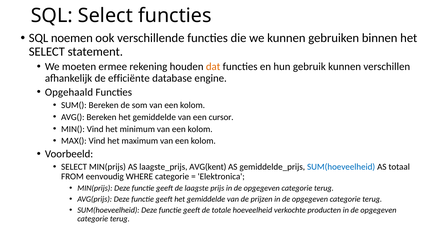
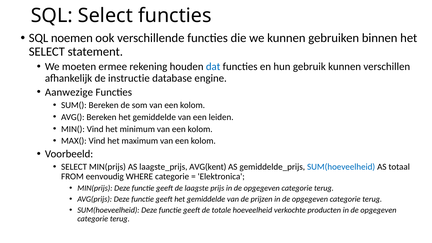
dat colour: orange -> blue (213, 67)
efficiënte: efficiënte -> instructie (129, 78)
Opgehaald: Opgehaald -> Aanwezige (69, 92)
cursor: cursor -> leiden (221, 117)
